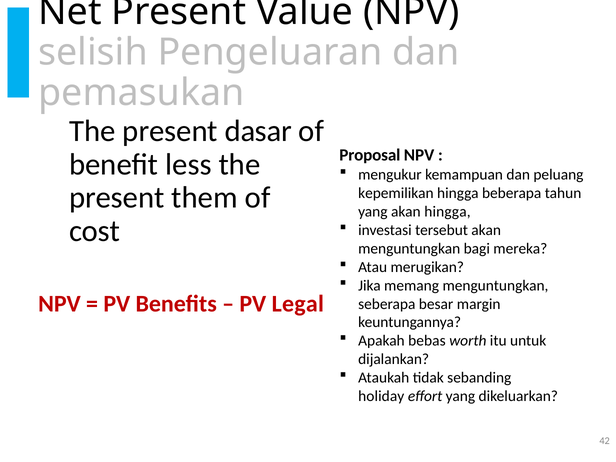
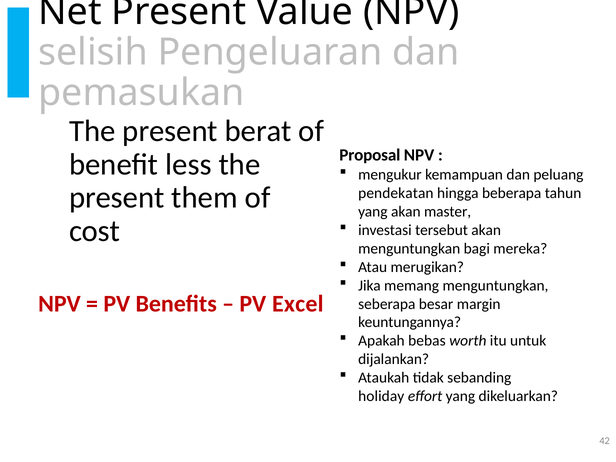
dasar: dasar -> berat (258, 131)
kepemilikan: kepemilikan -> pendekatan (396, 193)
akan hingga: hingga -> master (448, 212)
Legal: Legal -> Excel (298, 304)
